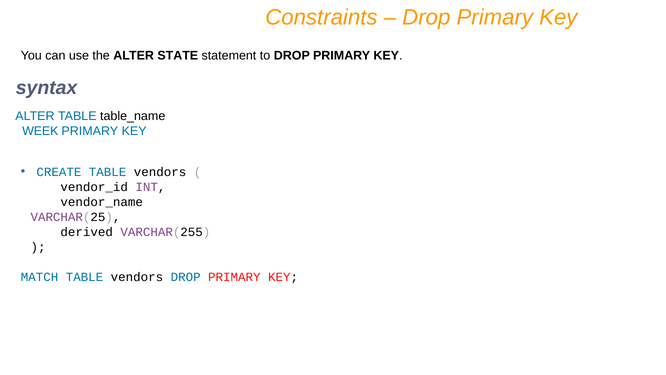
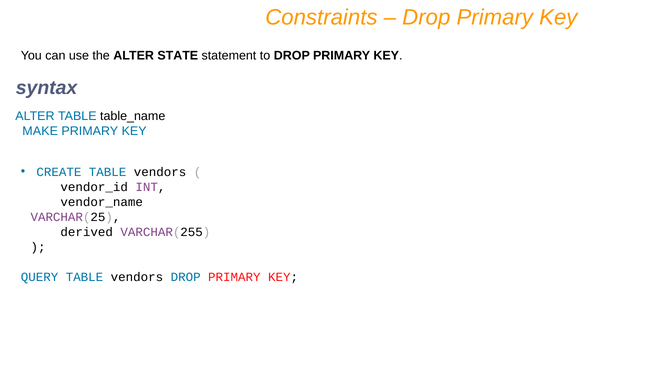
WEEK: WEEK -> MAKE (40, 131)
MATCH: MATCH -> QUERY (40, 277)
